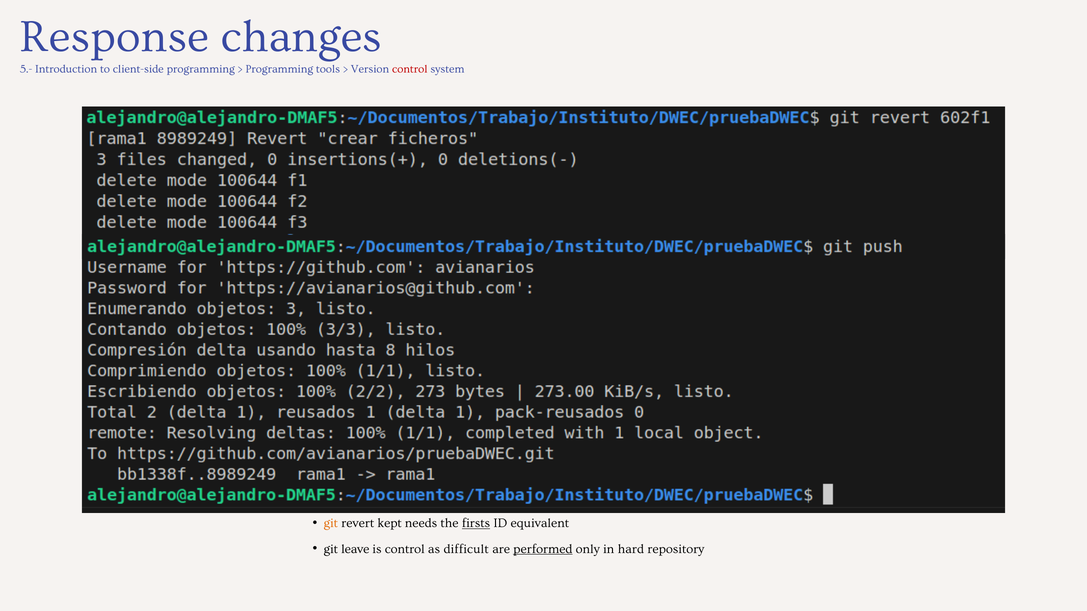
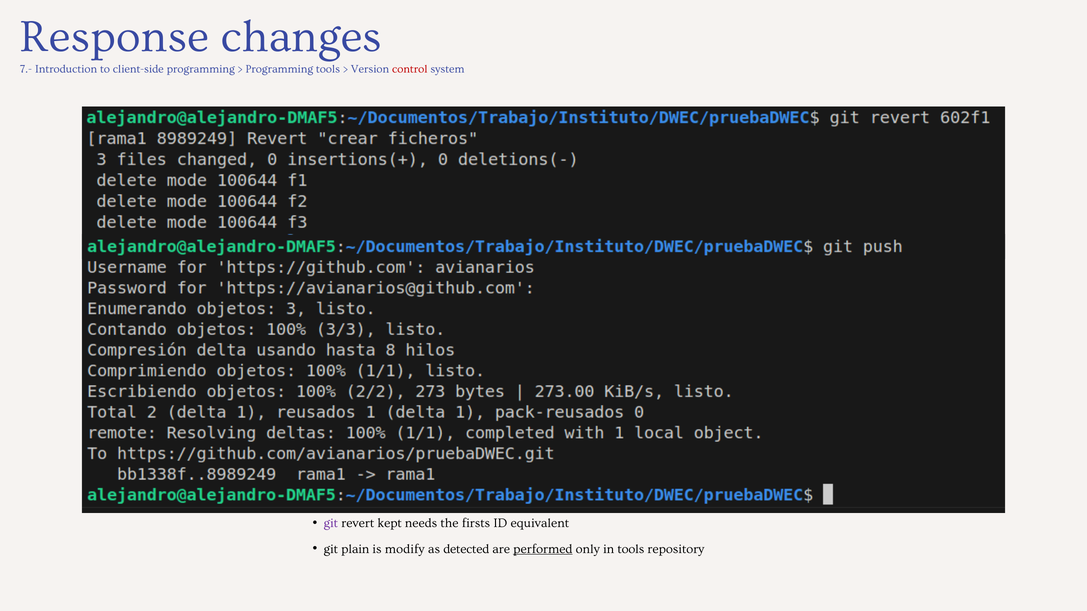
5.-: 5.- -> 7.- (26, 69)
git colour: orange -> purple (331, 524)
firsts underline: present -> none (476, 524)
leave: leave -> plain (355, 549)
is control: control -> modify (405, 549)
difficult: difficult -> detected (466, 549)
in hard: hard -> tools (631, 549)
